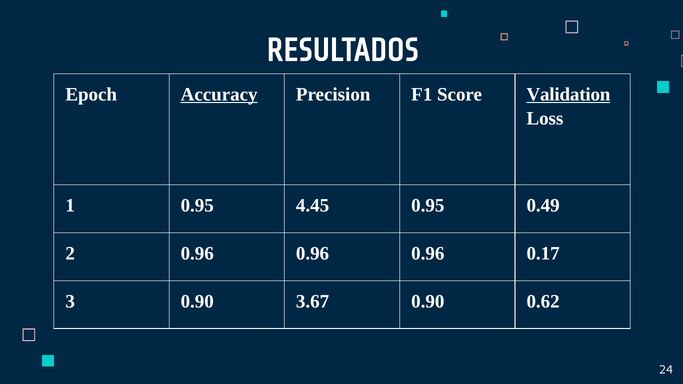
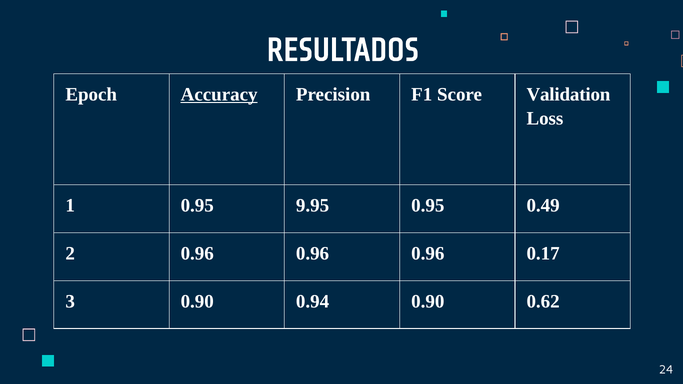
Validation underline: present -> none (568, 95)
4.45: 4.45 -> 9.95 (313, 206)
3.67: 3.67 -> 0.94 (313, 301)
